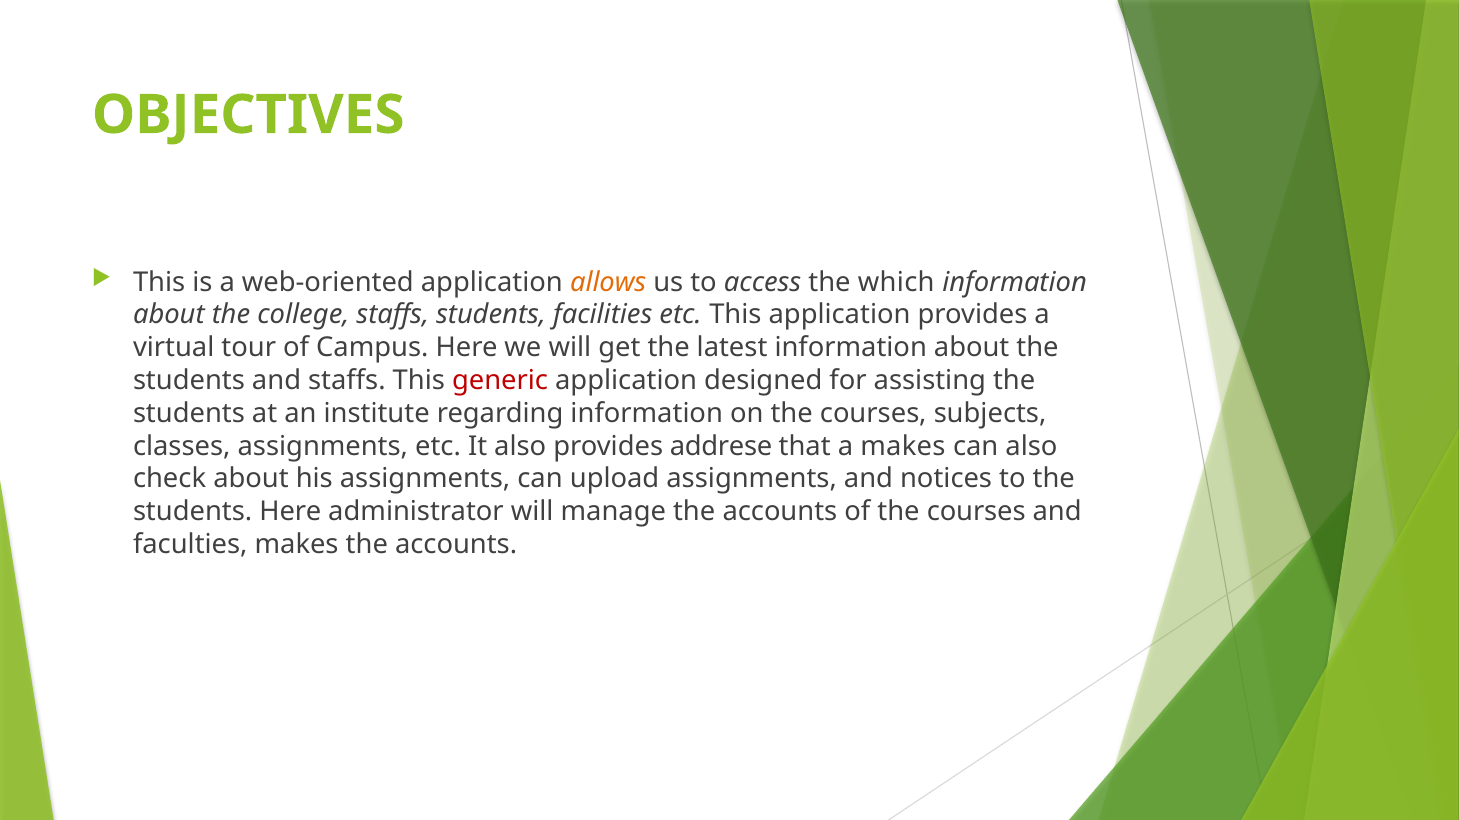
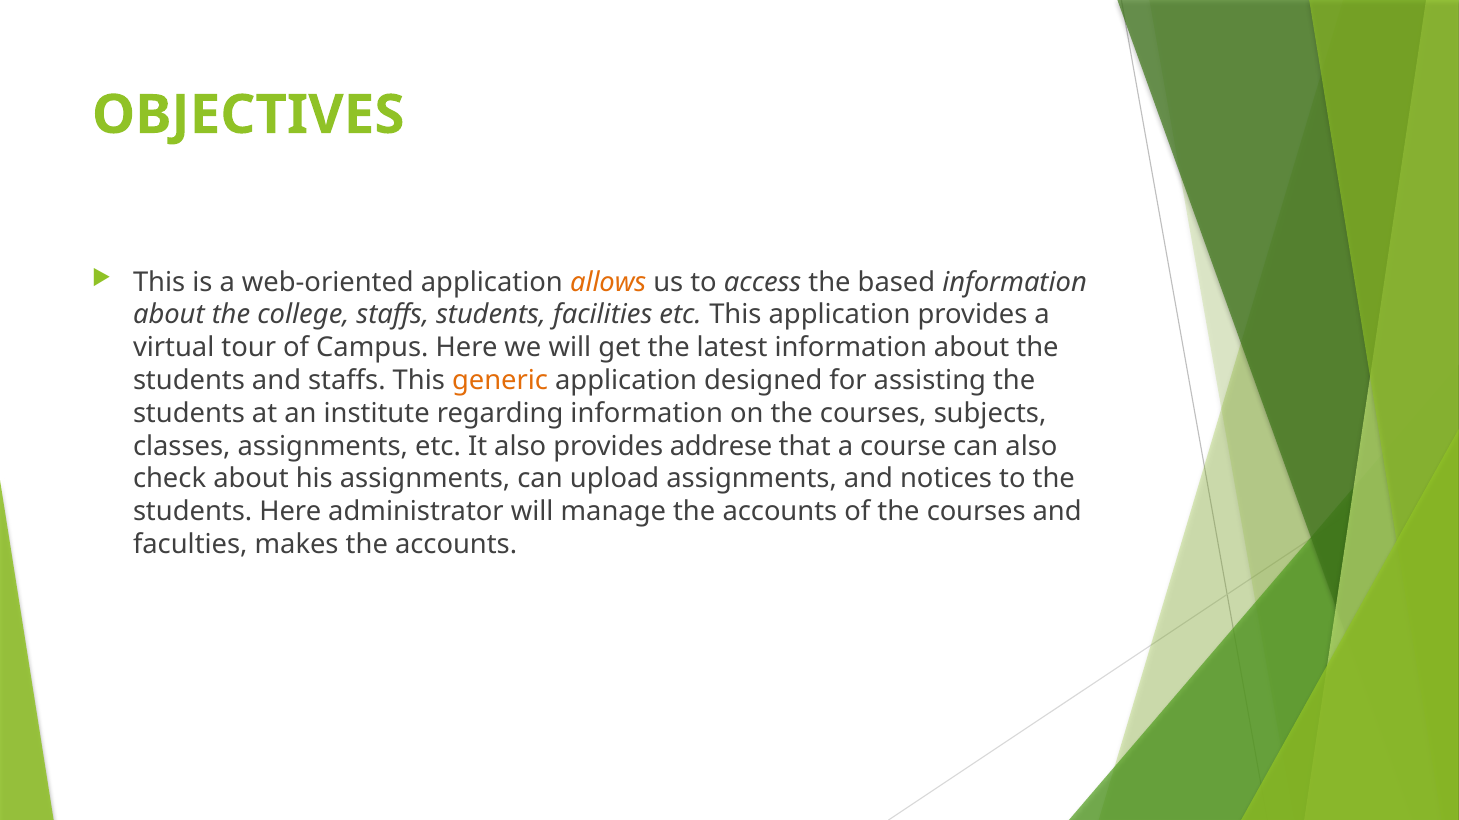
which: which -> based (896, 282)
generic colour: red -> orange (500, 381)
a makes: makes -> course (903, 447)
